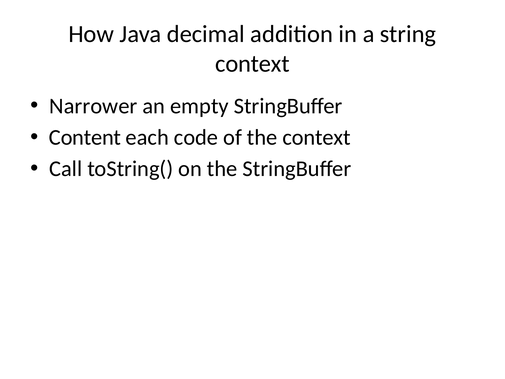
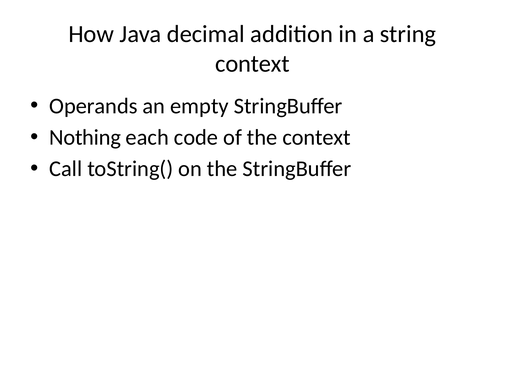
Narrower: Narrower -> Operands (93, 106)
Content: Content -> Nothing (85, 137)
